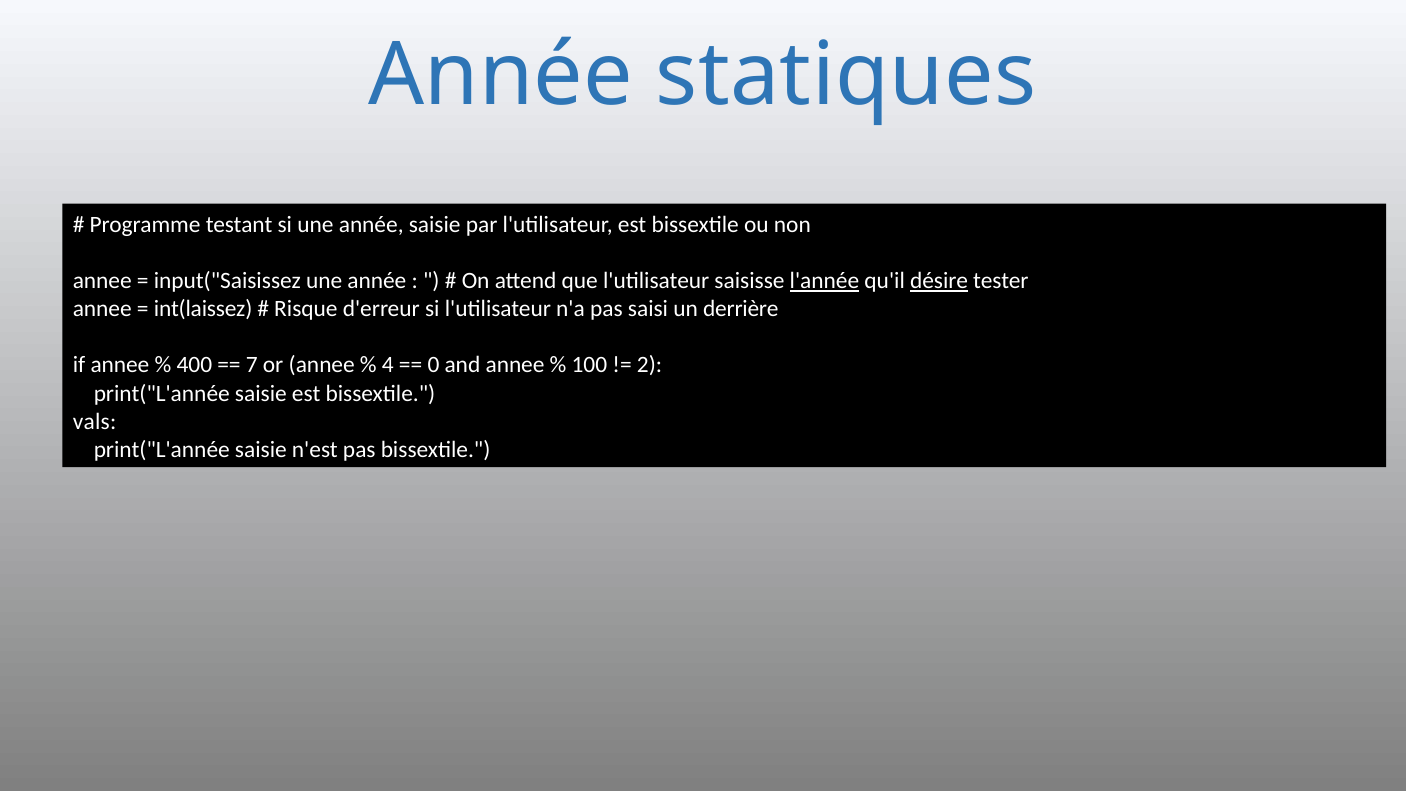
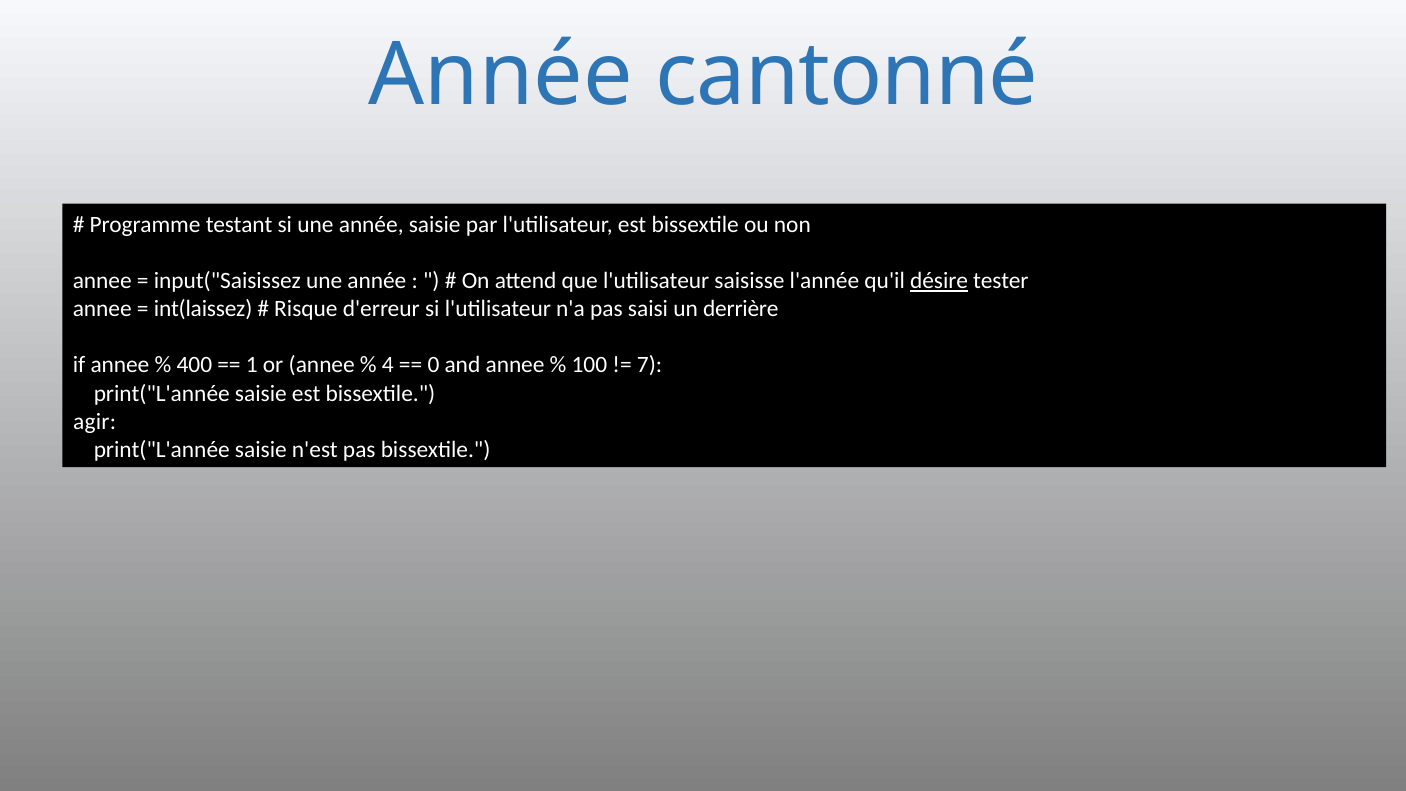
statiques: statiques -> cantonné (847, 76)
l'année underline: present -> none (824, 281)
7: 7 -> 1 (252, 365)
2: 2 -> 7 (650, 365)
vals: vals -> agir (95, 421)
